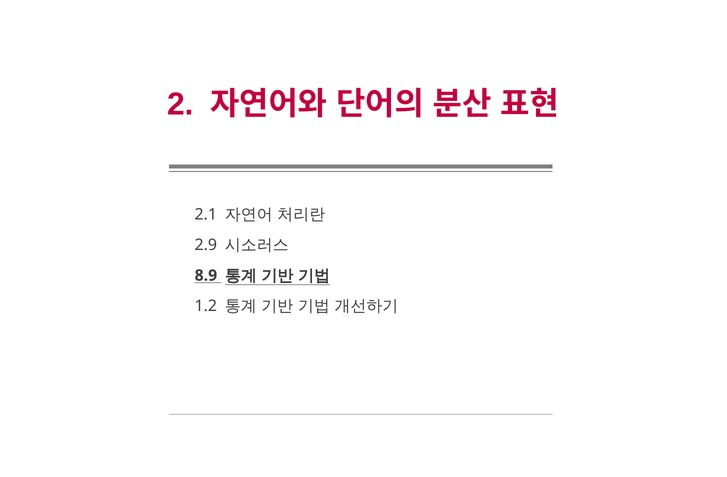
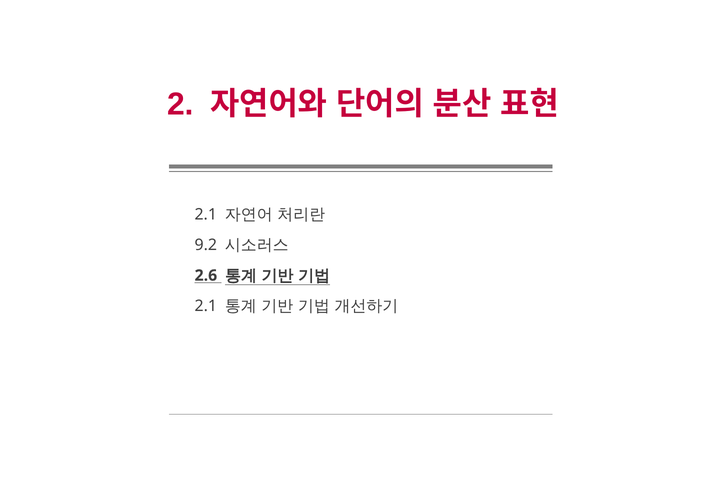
2.9: 2.9 -> 9.2 (206, 245)
8.9: 8.9 -> 2.6 (206, 276)
1.2: 1.2 -> 2.1 (206, 306)
